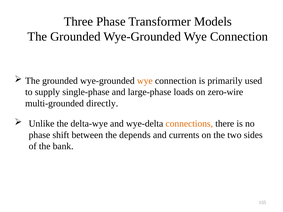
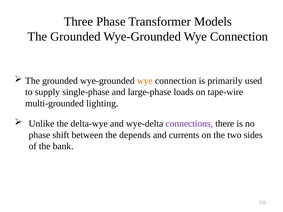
zero-wire: zero-wire -> tape-wire (225, 92)
directly: directly -> lighting (102, 103)
connections colour: orange -> purple (189, 124)
